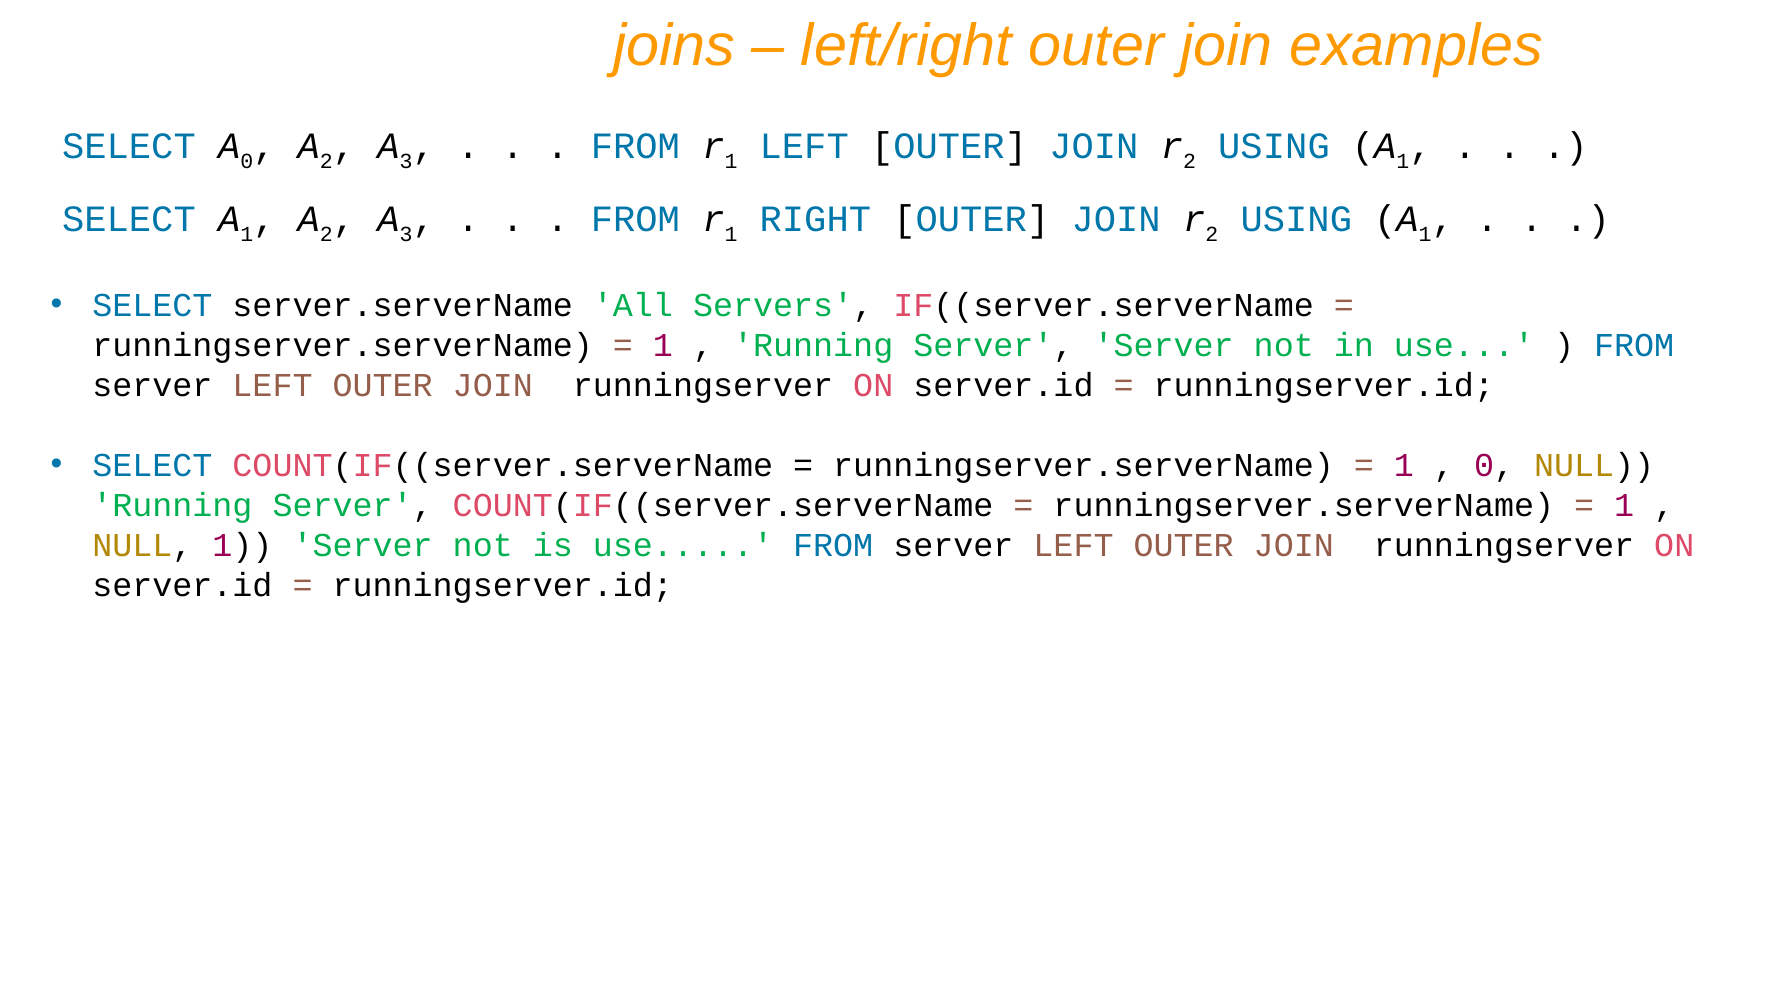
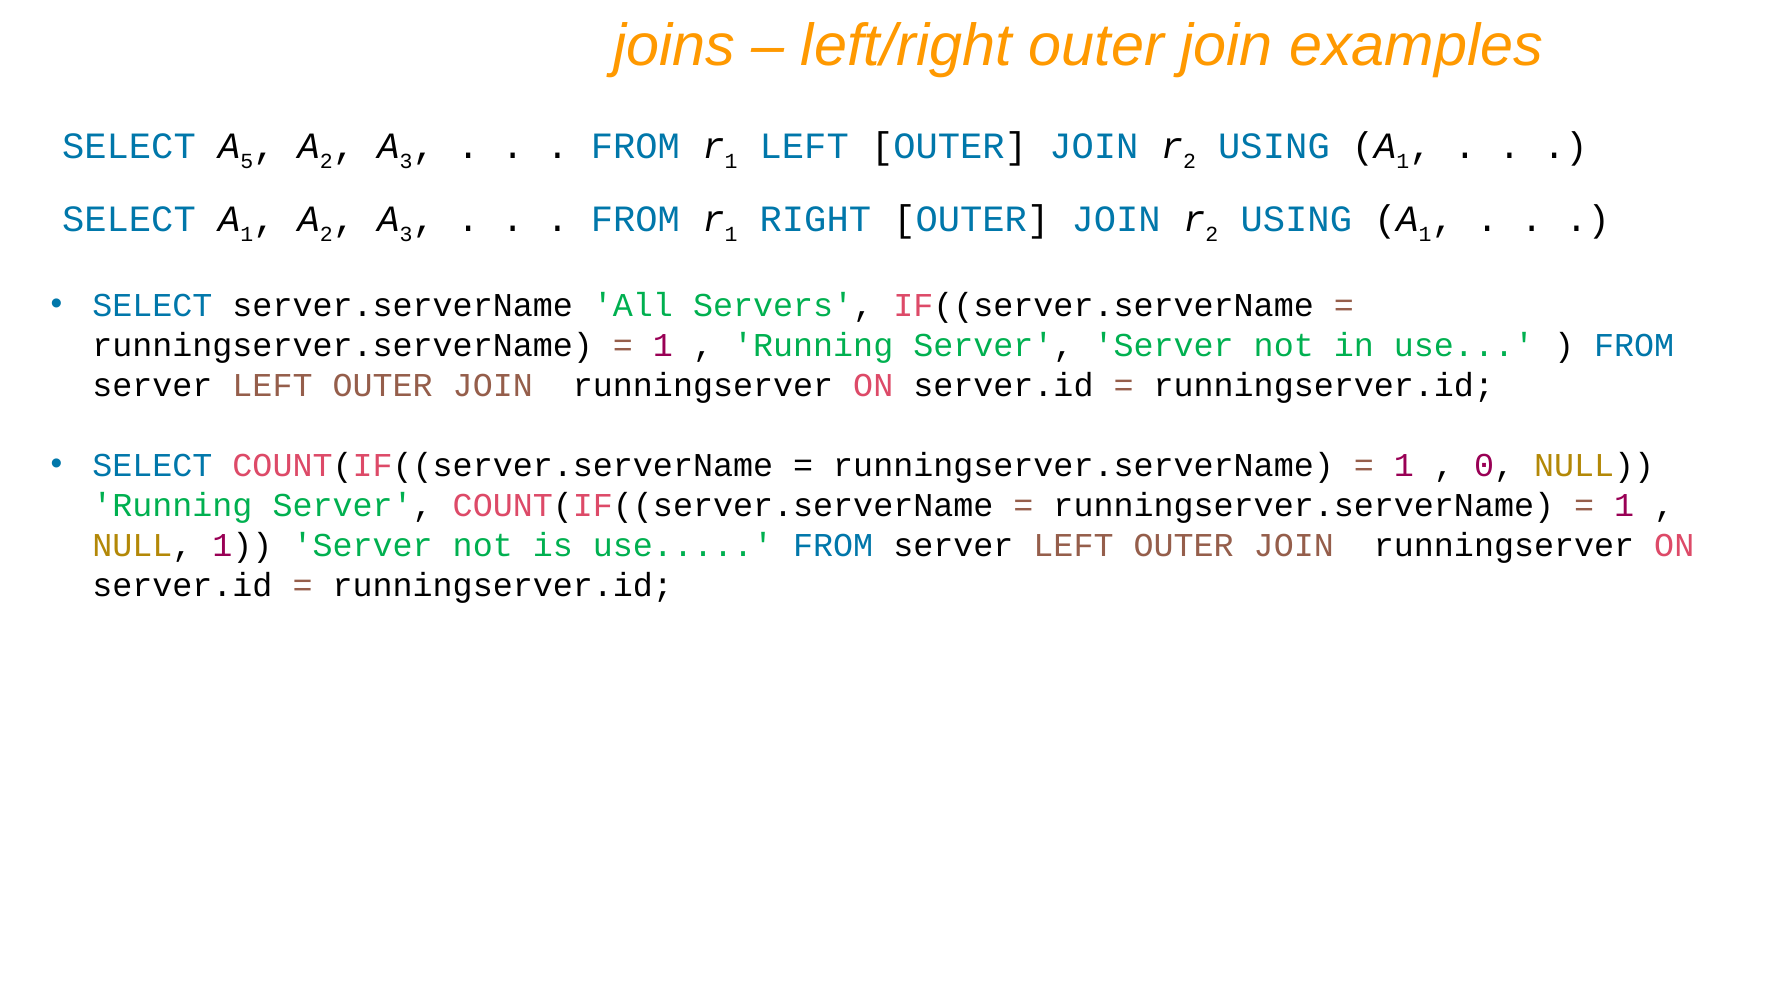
0: 0 -> 5 (247, 161)
